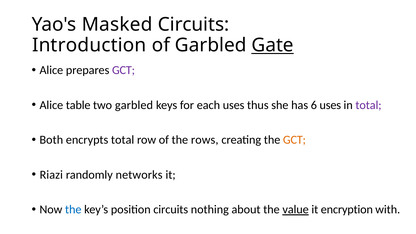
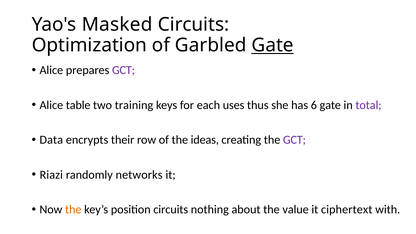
Introduction: Introduction -> Optimization (89, 45)
two garbled: garbled -> training (134, 105)
6 uses: uses -> gate (330, 105)
Both: Both -> Data (51, 140)
encrypts total: total -> their (123, 140)
rows: rows -> ideas (205, 140)
GCT colour: orange -> purple (294, 140)
the colour: blue -> orange (73, 210)
value underline: present -> none (296, 210)
encryption: encryption -> ciphertext (347, 210)
